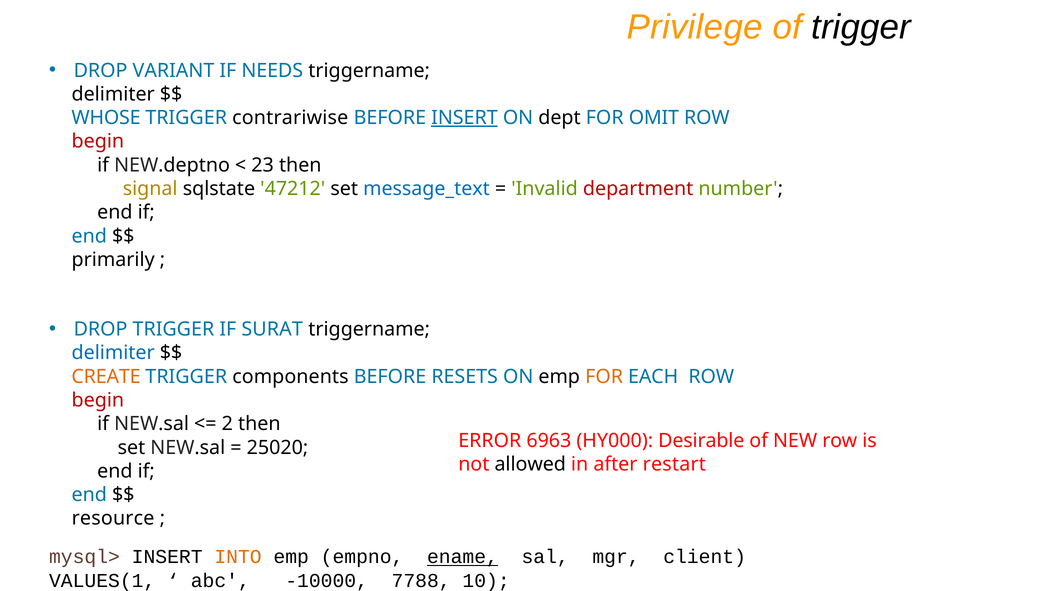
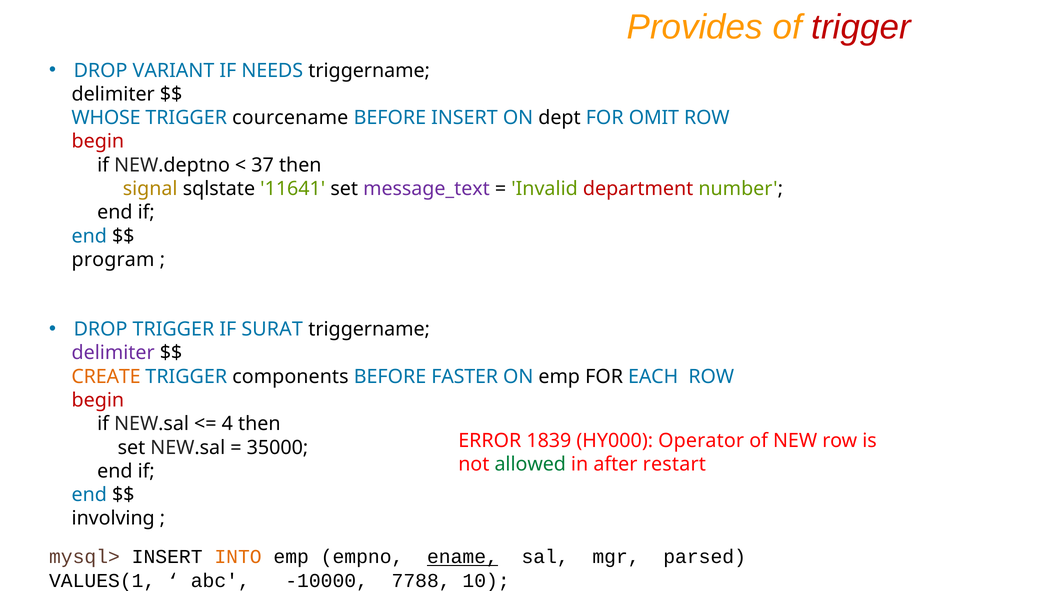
Privilege: Privilege -> Provides (695, 27)
trigger colour: black -> red (861, 27)
contrariwise: contrariwise -> courcename (290, 118)
INSERT underline: present -> none (464, 118)
23: 23 -> 37 (263, 165)
47212: 47212 -> 11641 (293, 189)
message_text colour: blue -> purple (426, 189)
primarily: primarily -> program (113, 259)
delimiter colour: blue -> purple (113, 353)
RESETS: RESETS -> FASTER (465, 376)
FOR colour: orange -> black (604, 376)
2: 2 -> 4 (227, 424)
6963: 6963 -> 1839 (549, 440)
Desirable: Desirable -> Operator (701, 440)
25020: 25020 -> 35000 (277, 447)
allowed colour: black -> green (530, 464)
resource: resource -> involving (113, 518)
client: client -> parsed (705, 557)
